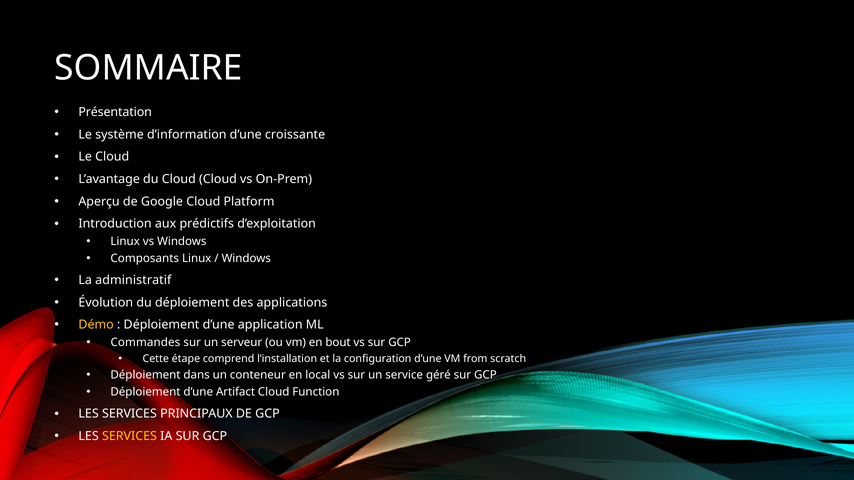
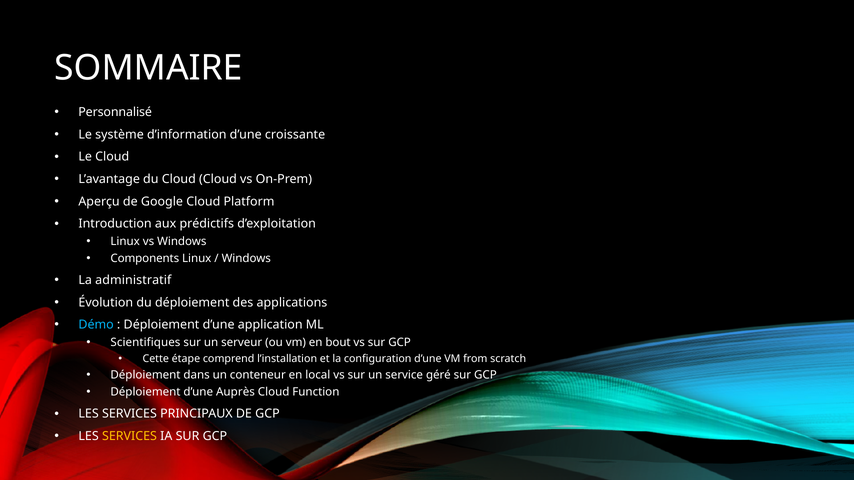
Présentation: Présentation -> Personnalisé (115, 112)
Composants: Composants -> Components (145, 258)
Démo colour: yellow -> light blue (96, 325)
Commandes: Commandes -> Scientifiques (145, 342)
Artifact: Artifact -> Auprès (235, 392)
